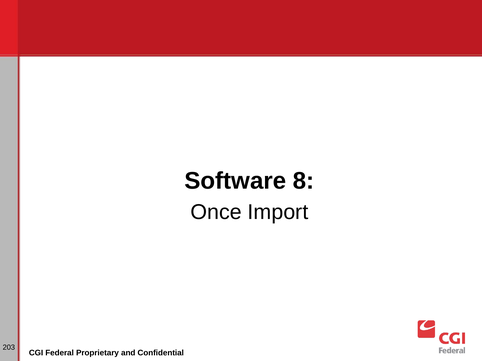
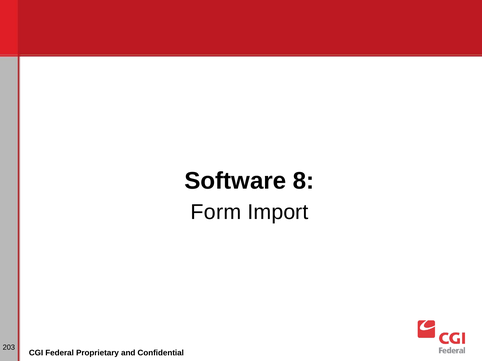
Once: Once -> Form (216, 212)
